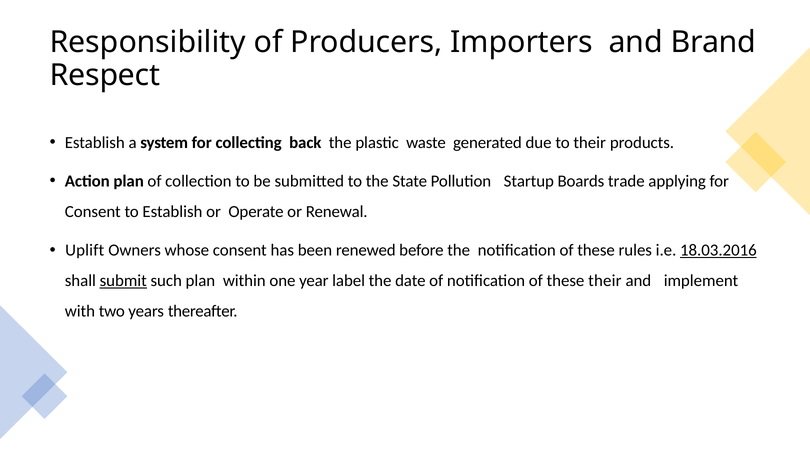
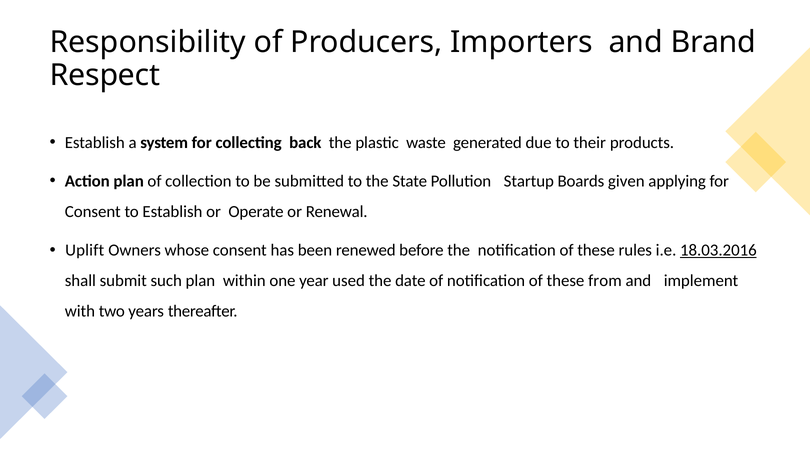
trade: trade -> given (626, 181)
submit underline: present -> none (123, 281)
label: label -> used (349, 281)
these their: their -> from (605, 281)
